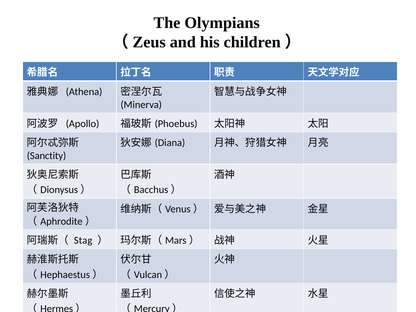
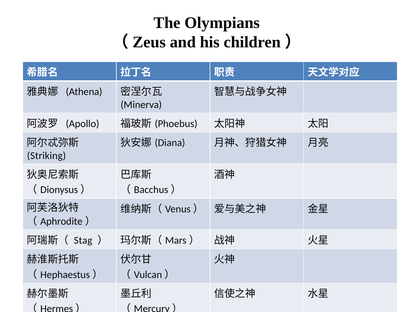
Sanctity: Sanctity -> Striking (46, 156)
